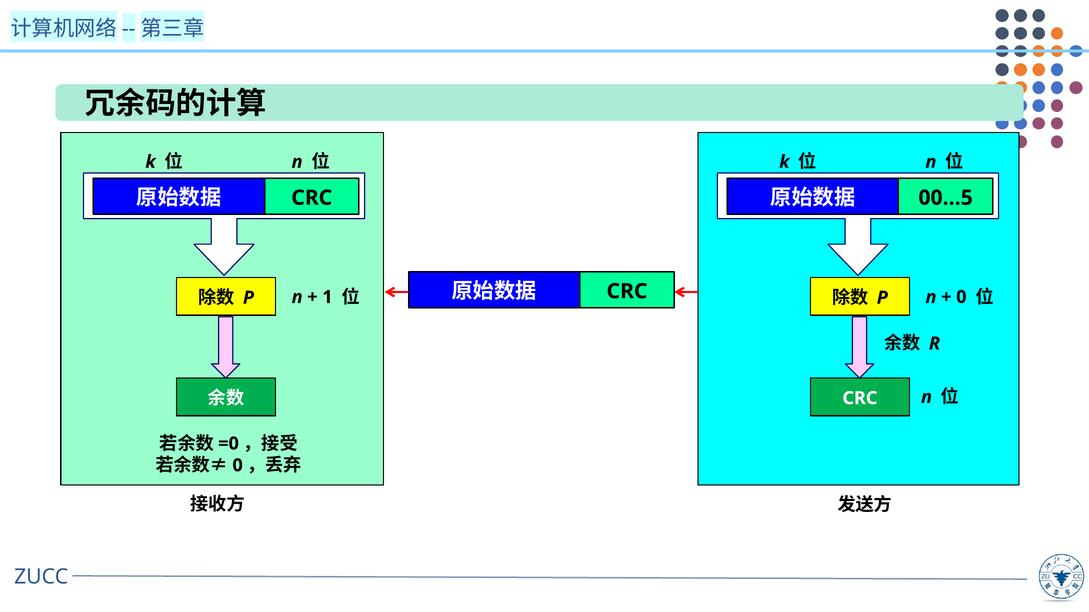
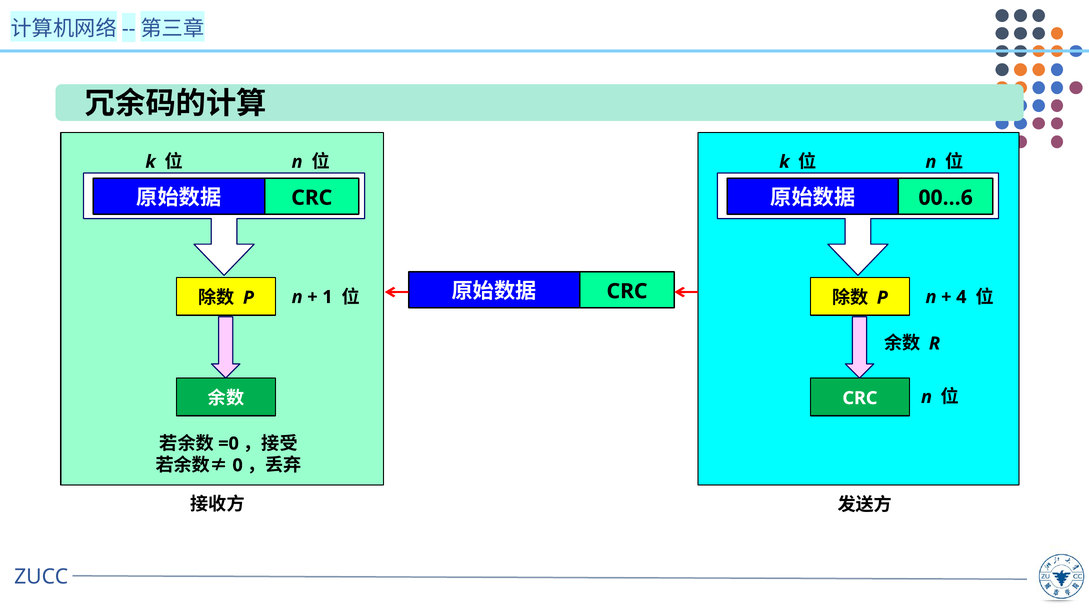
00…5: 00…5 -> 00…6 (946, 198)
0: 0 -> 4 (961, 297)
